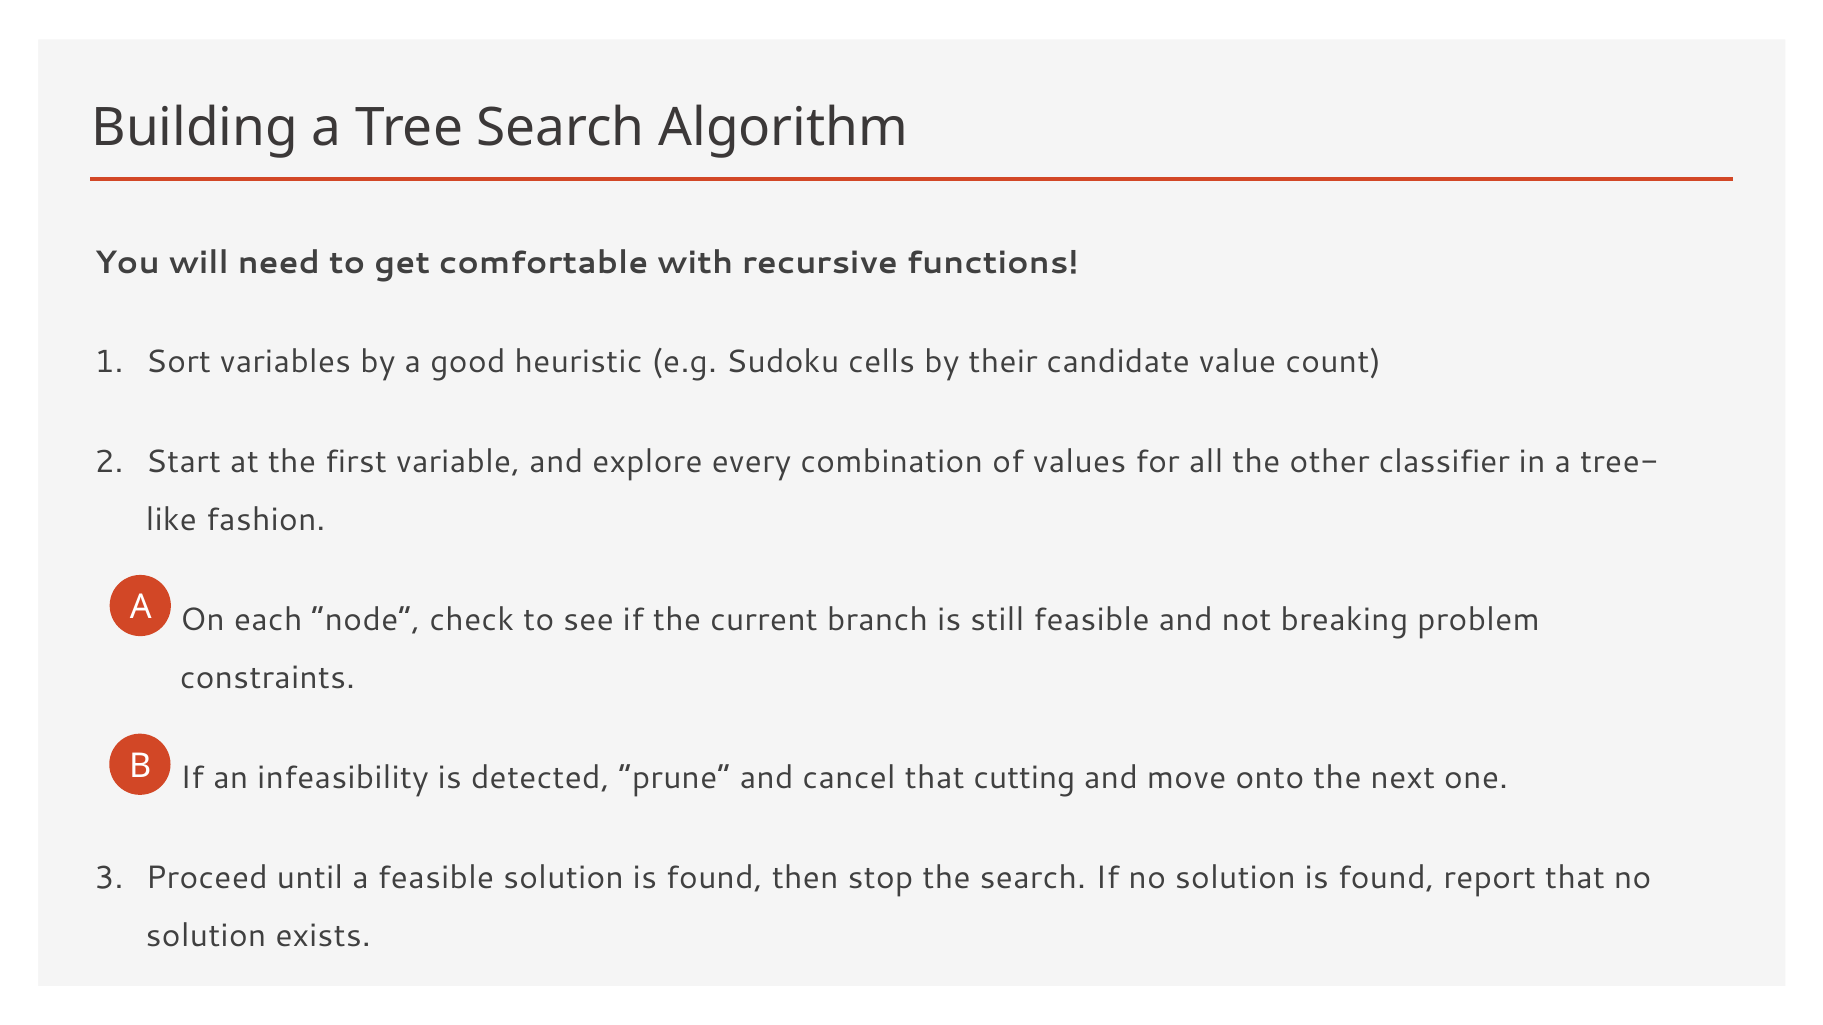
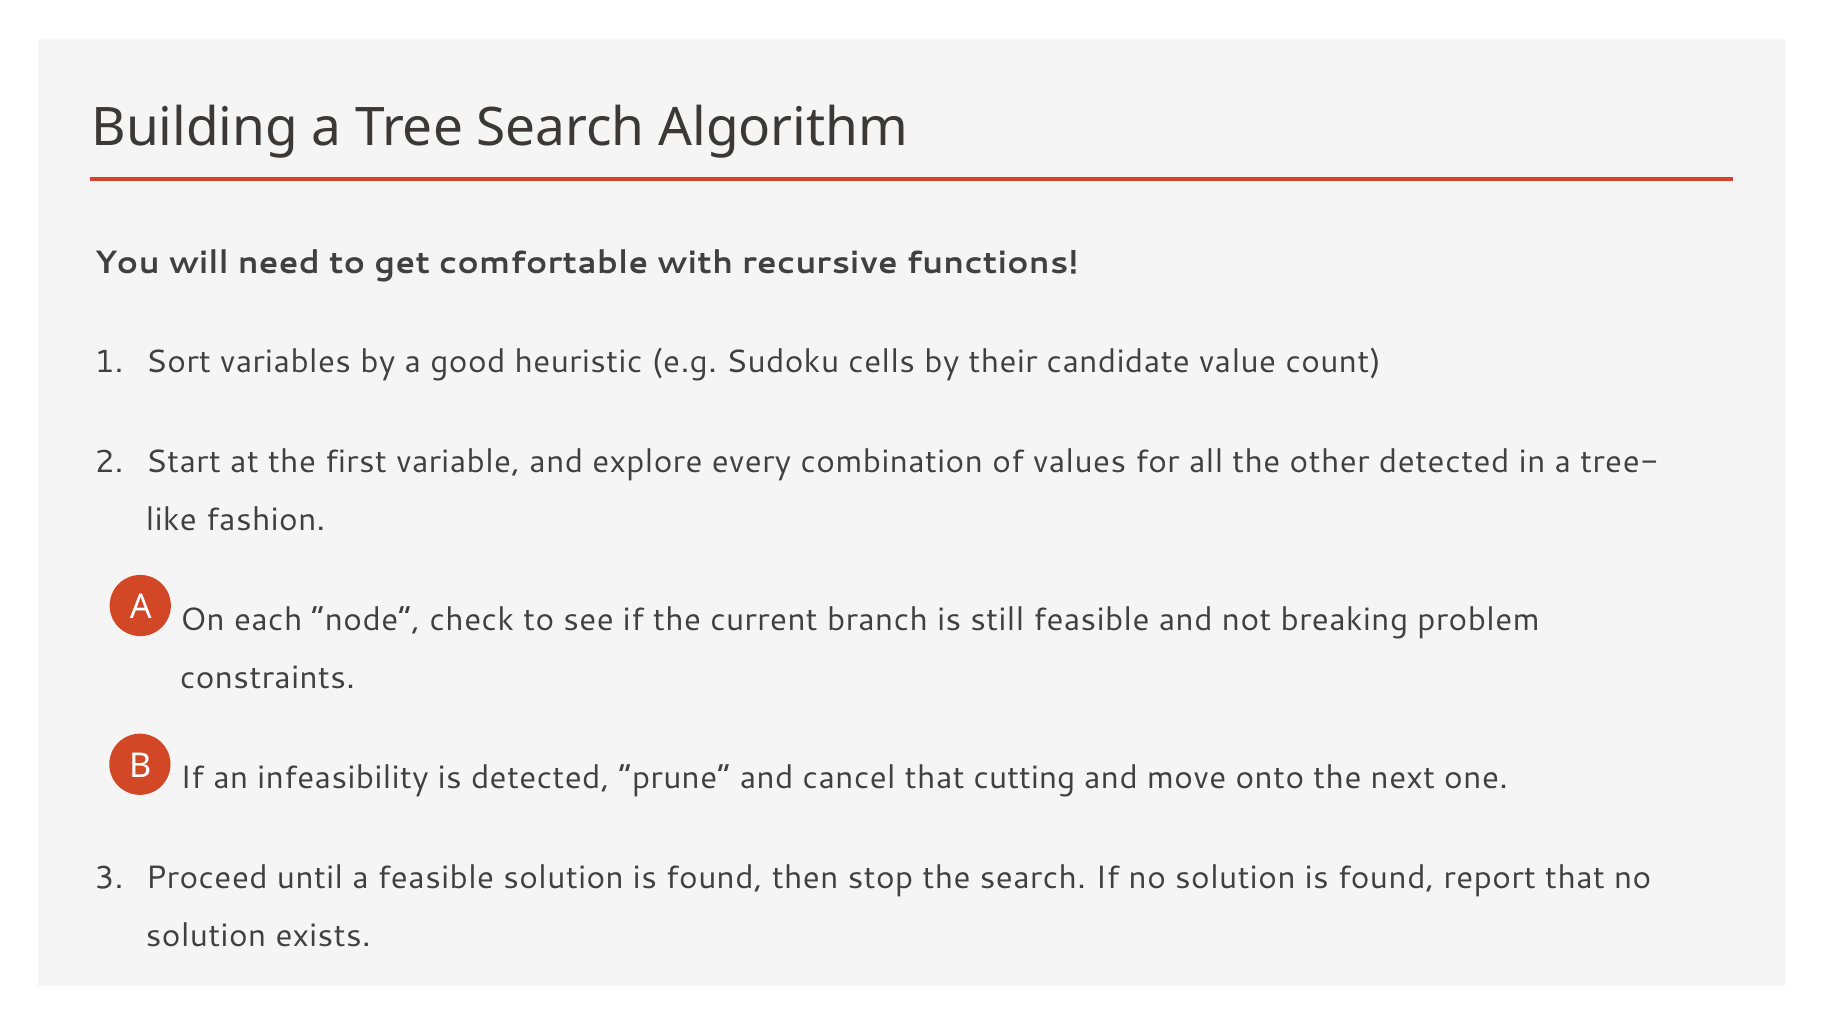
other classifier: classifier -> detected (1444, 462)
